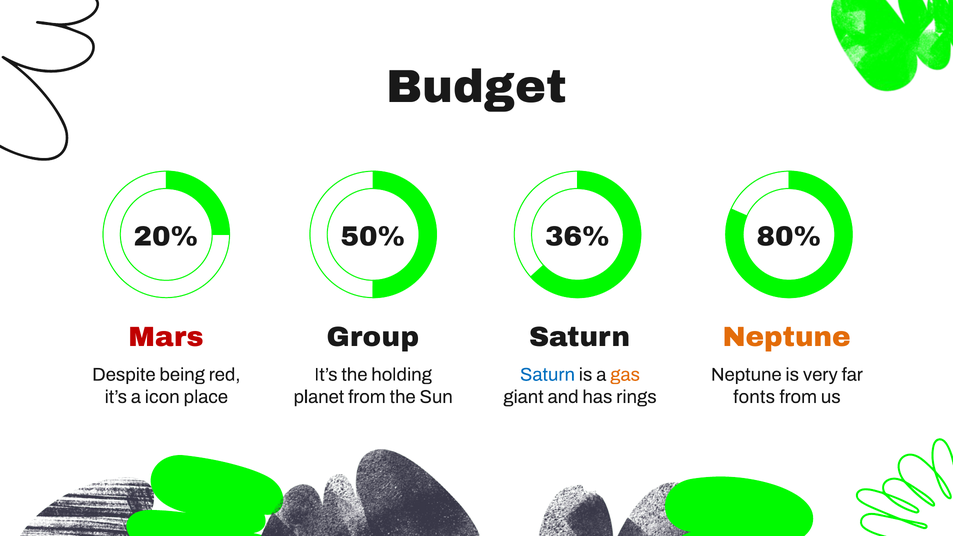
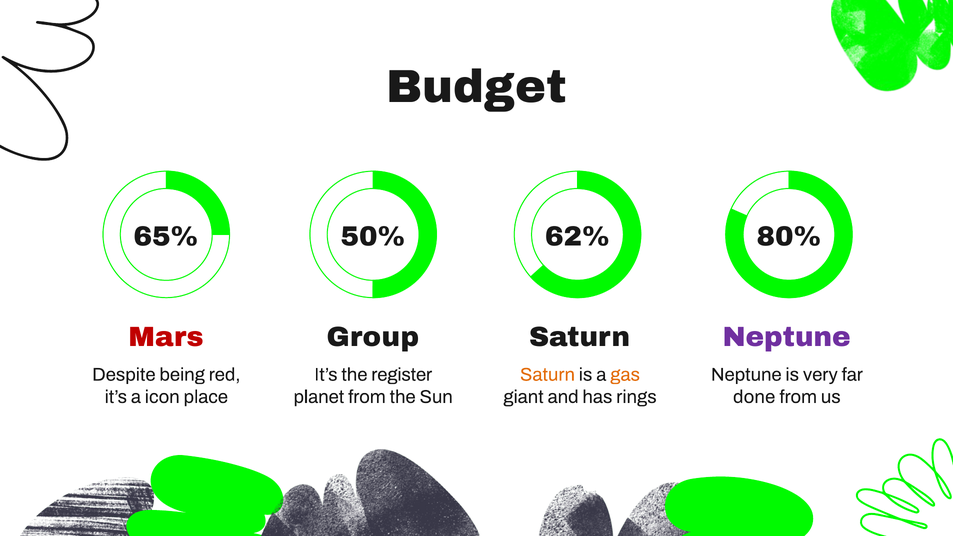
20%: 20% -> 65% (166, 236)
36%: 36% -> 62% (578, 236)
Neptune colour: orange -> purple (787, 337)
holding: holding -> register (402, 375)
Saturn colour: blue -> orange (547, 375)
fonts: fonts -> done (754, 397)
